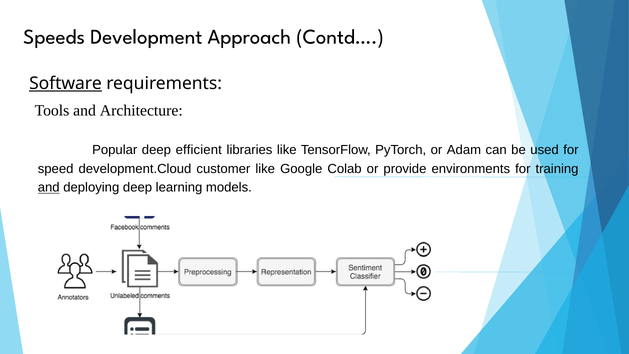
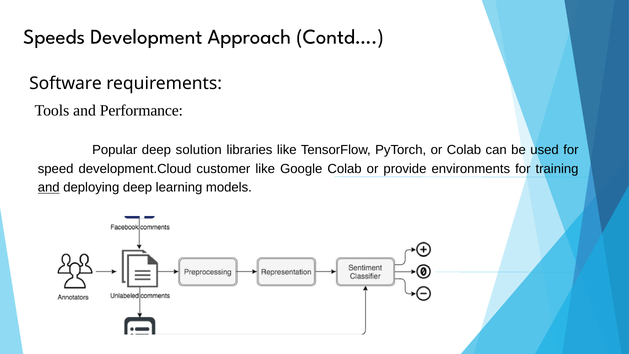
Software underline: present -> none (65, 83)
Architecture: Architecture -> Performance (141, 110)
efficient: efficient -> solution (199, 150)
or Adam: Adam -> Colab (464, 150)
